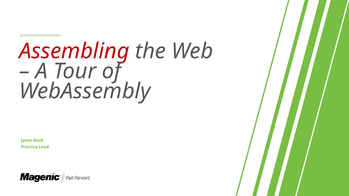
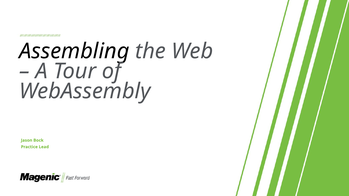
Assembling colour: red -> black (74, 51)
